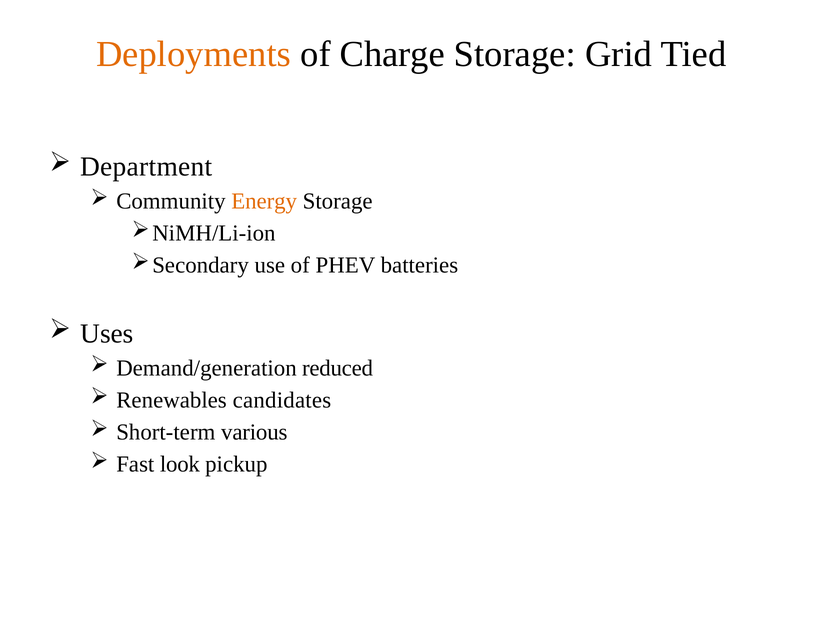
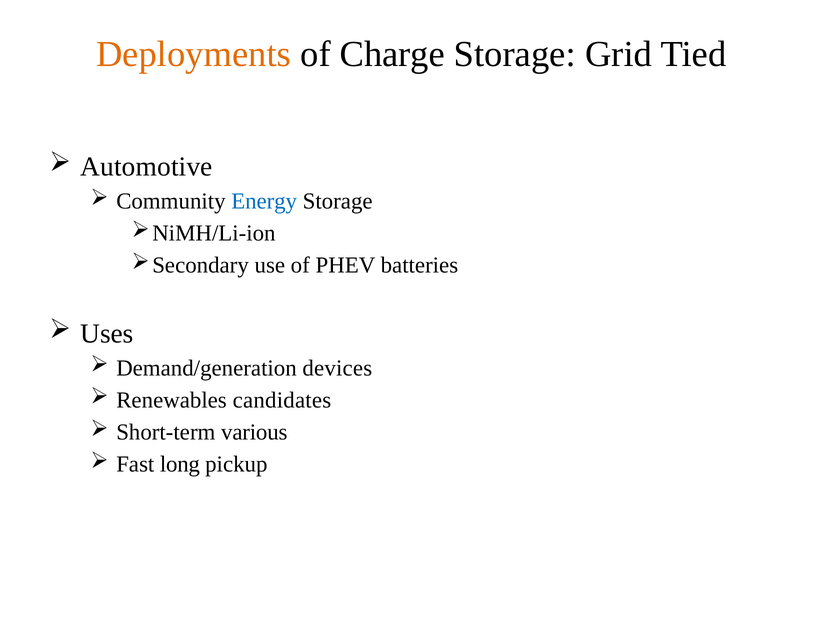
Department: Department -> Automotive (146, 167)
Energy colour: orange -> blue (264, 201)
reduced: reduced -> devices (337, 368)
look: look -> long (180, 464)
